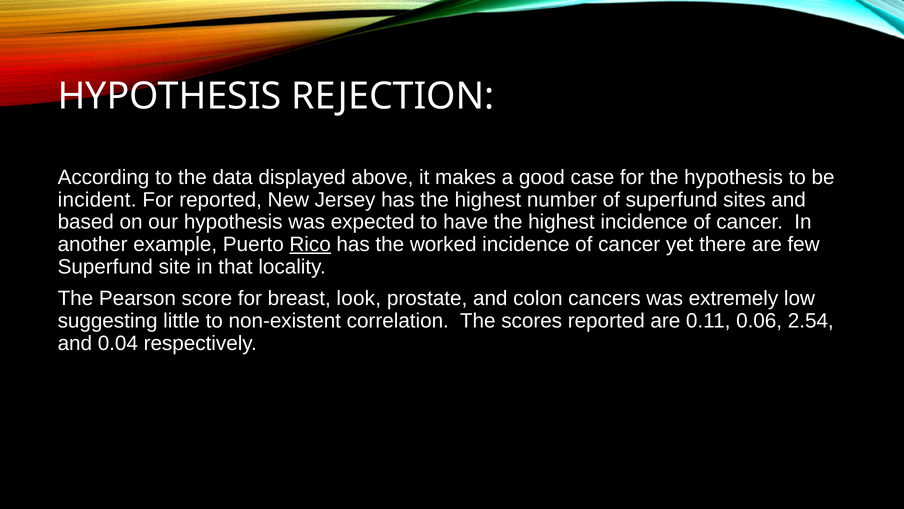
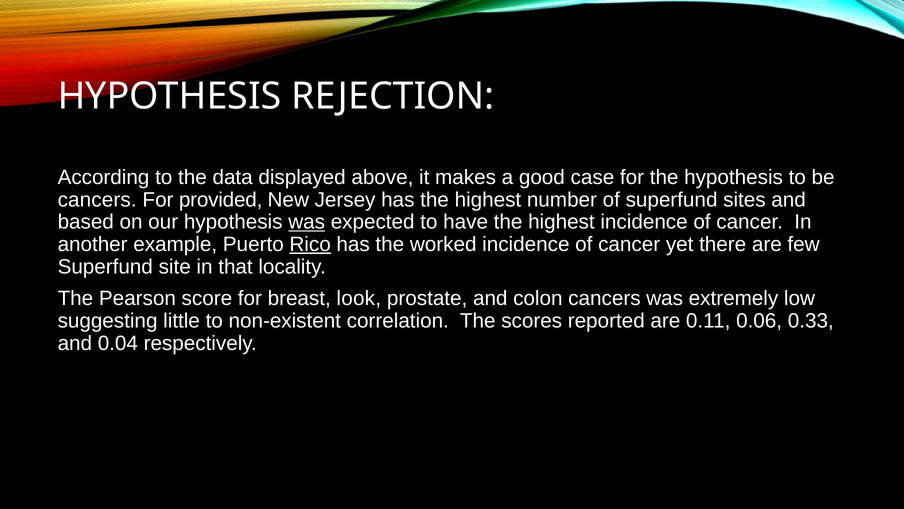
incident: incident -> cancers (97, 199)
For reported: reported -> provided (221, 199)
was underline: none -> present (307, 222)
2.54: 2.54 -> 0.33 (811, 321)
